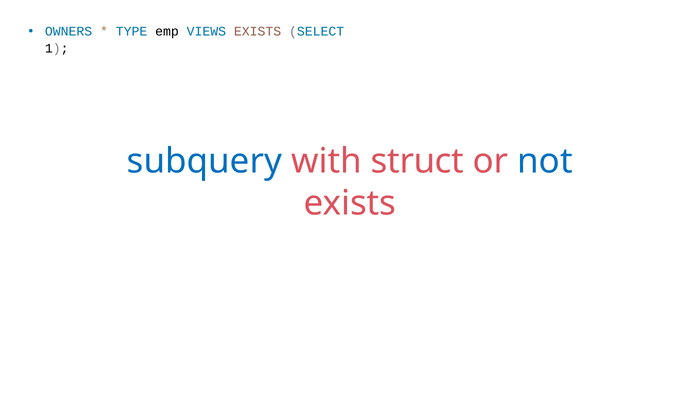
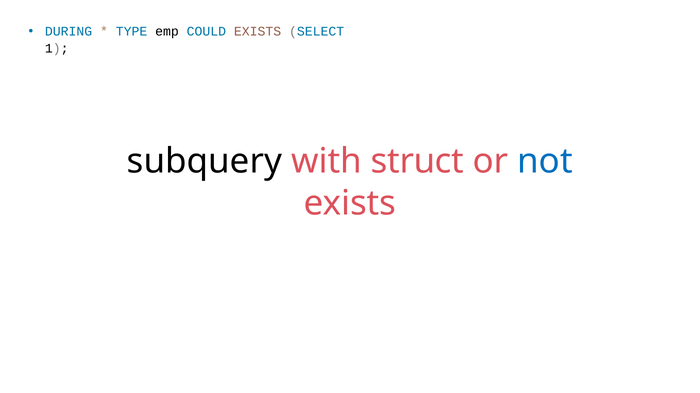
OWNERS: OWNERS -> DURING (69, 32)
VIEWS: VIEWS -> COULD (206, 32)
subquery colour: blue -> black (204, 162)
